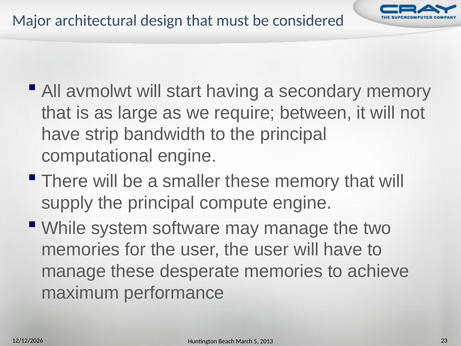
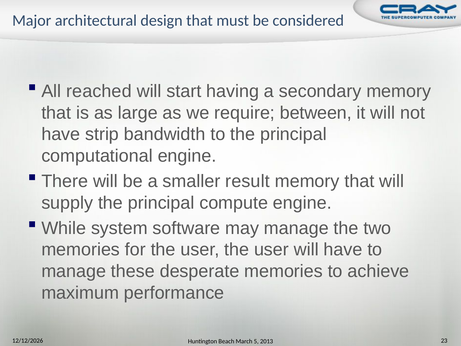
avmolwt: avmolwt -> reached (99, 91)
smaller these: these -> result (248, 181)
